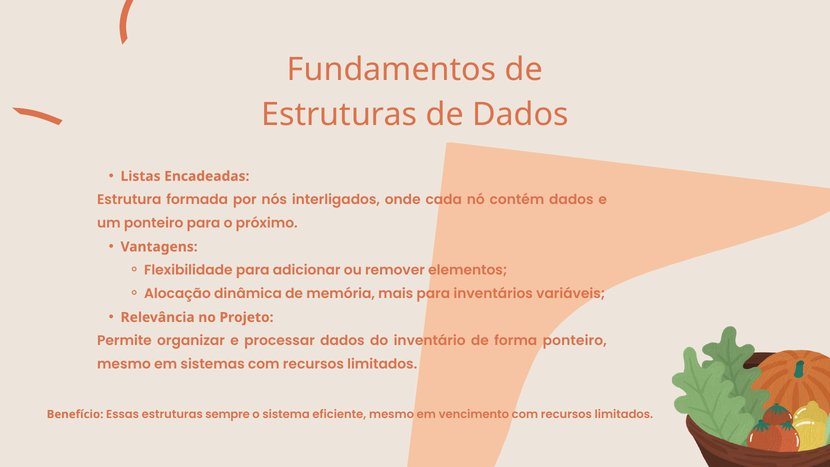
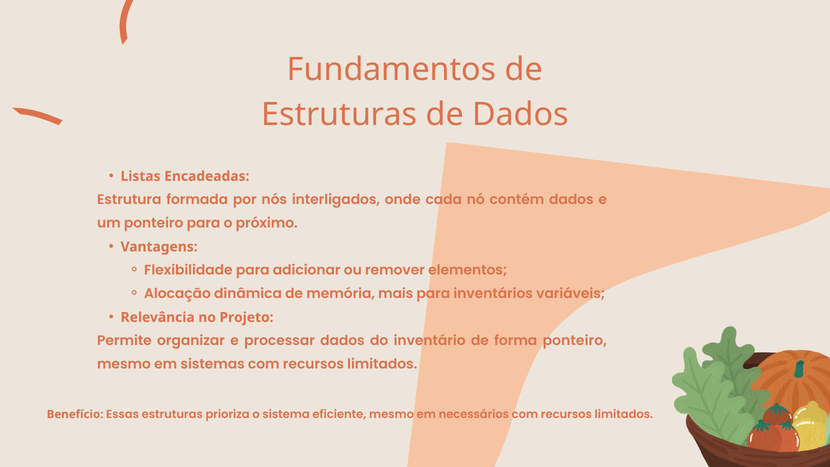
sempre: sempre -> prioriza (228, 414)
vencimento: vencimento -> necessários (474, 414)
